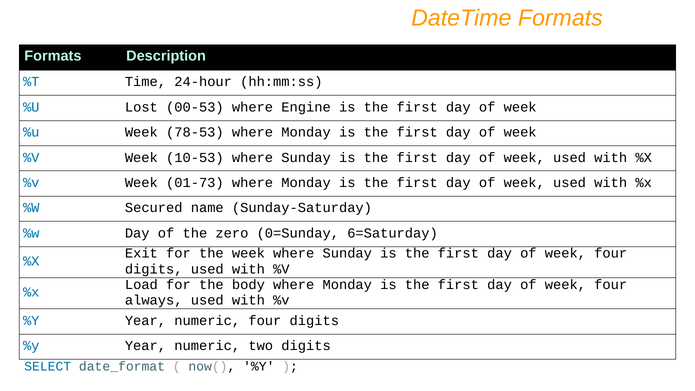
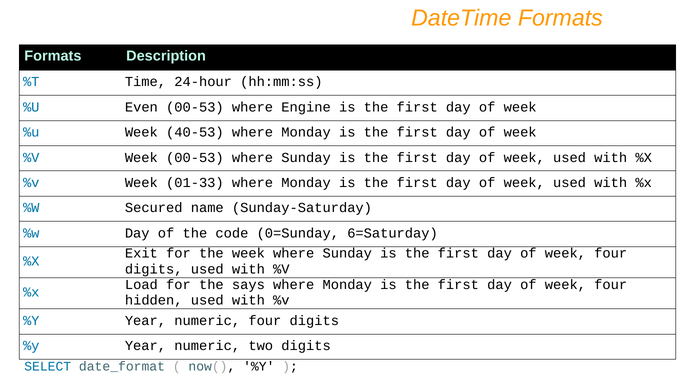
Lost: Lost -> Even (141, 107)
78-53: 78-53 -> 40-53 (195, 132)
Week 10-53: 10-53 -> 00-53 (195, 157)
01-73: 01-73 -> 01-33 (195, 183)
zero: zero -> code (232, 233)
body: body -> says (248, 285)
always: always -> hidden (154, 300)
